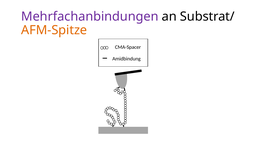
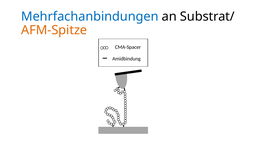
Mehrfachanbindungen colour: purple -> blue (90, 16)
